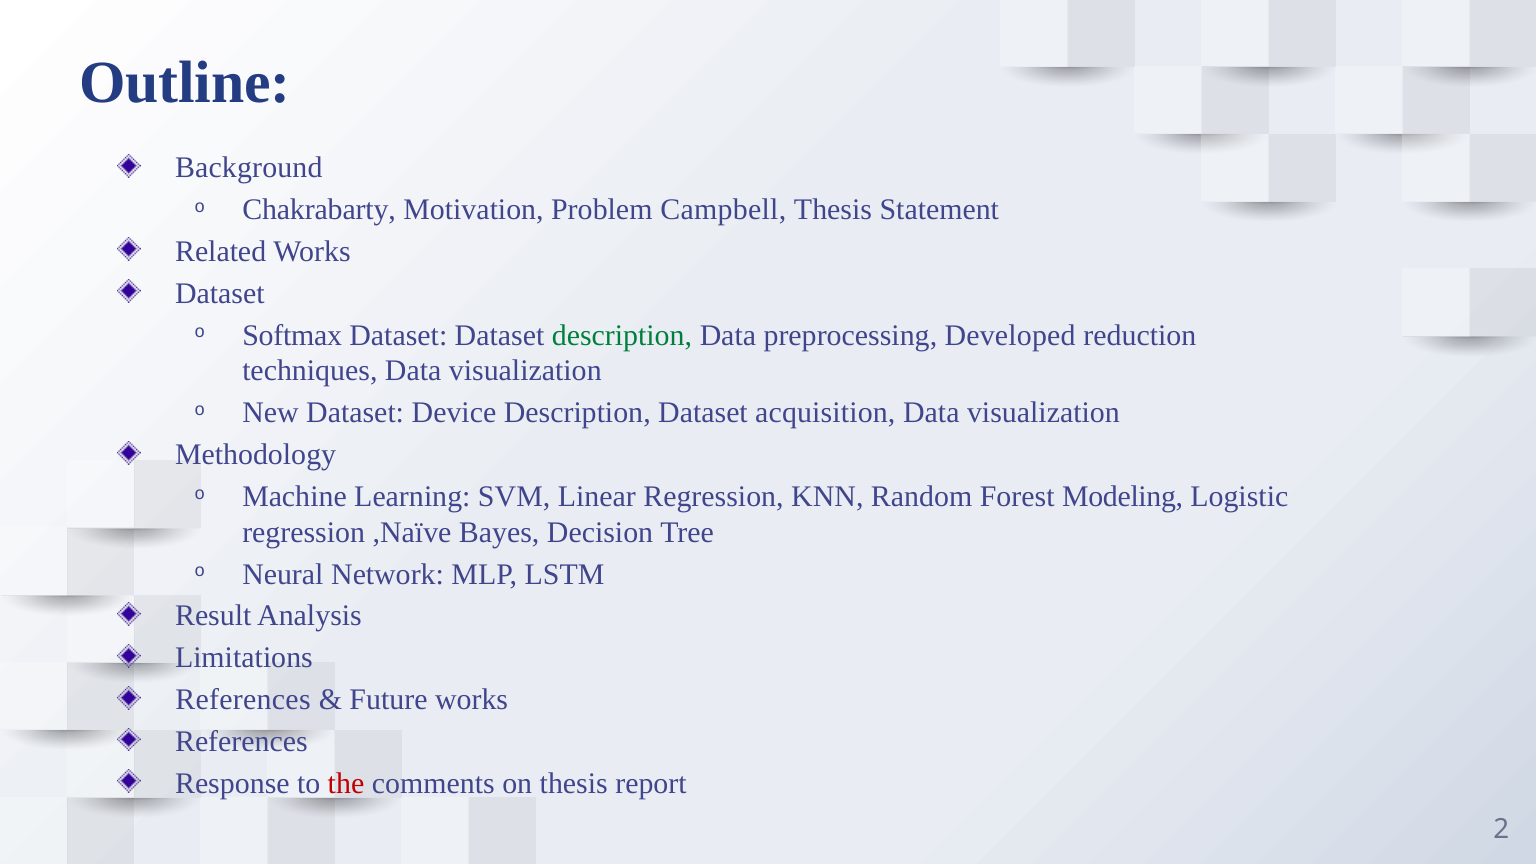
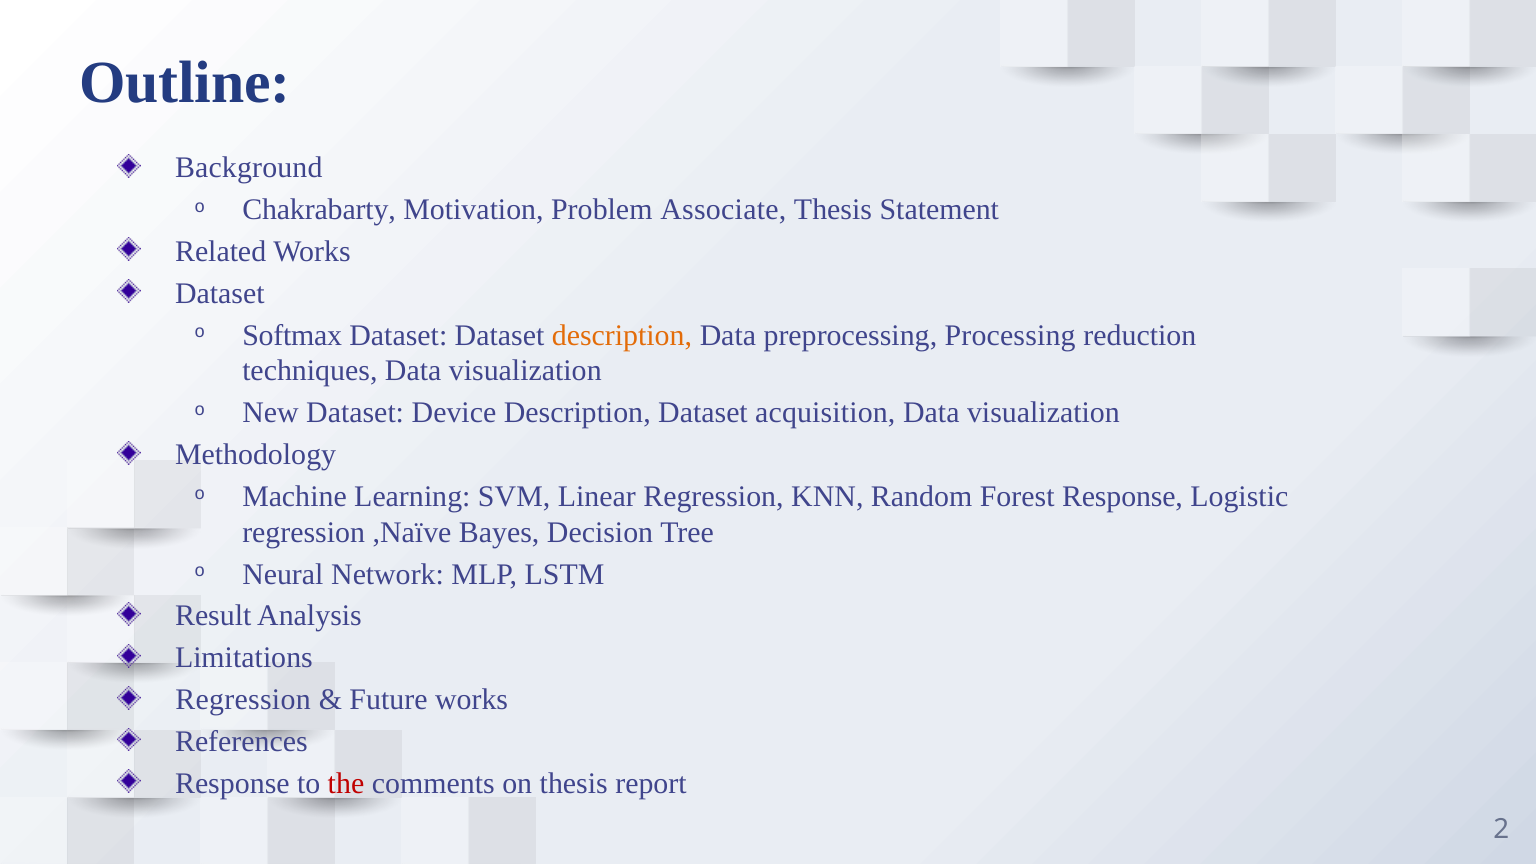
Campbell: Campbell -> Associate (723, 210)
description colour: green -> orange (622, 335)
Developed: Developed -> Processing (1010, 335)
Forest Modeling: Modeling -> Response (1123, 497)
References: References -> Regression (243, 700)
